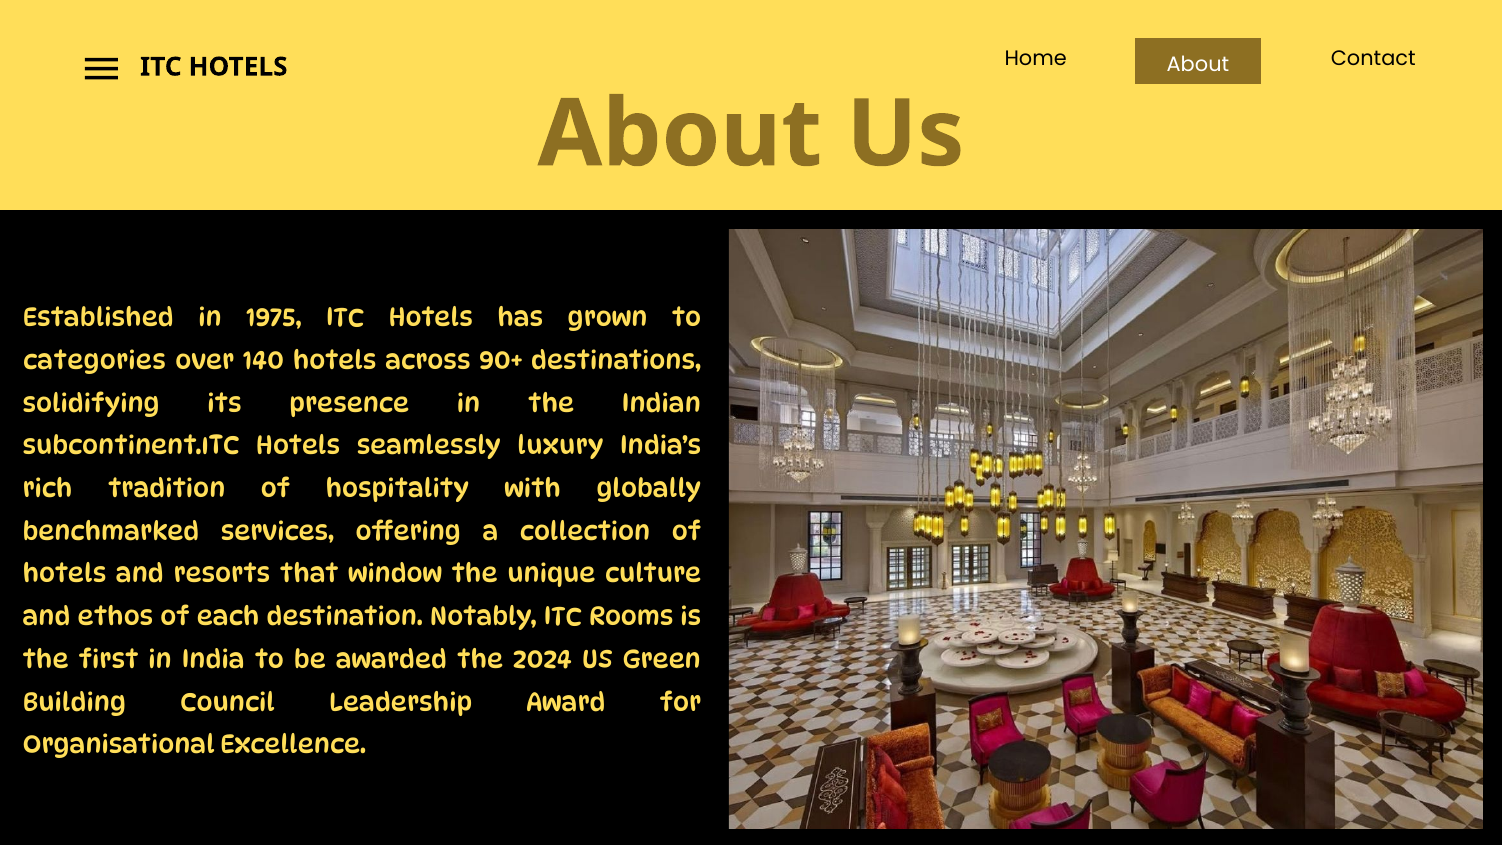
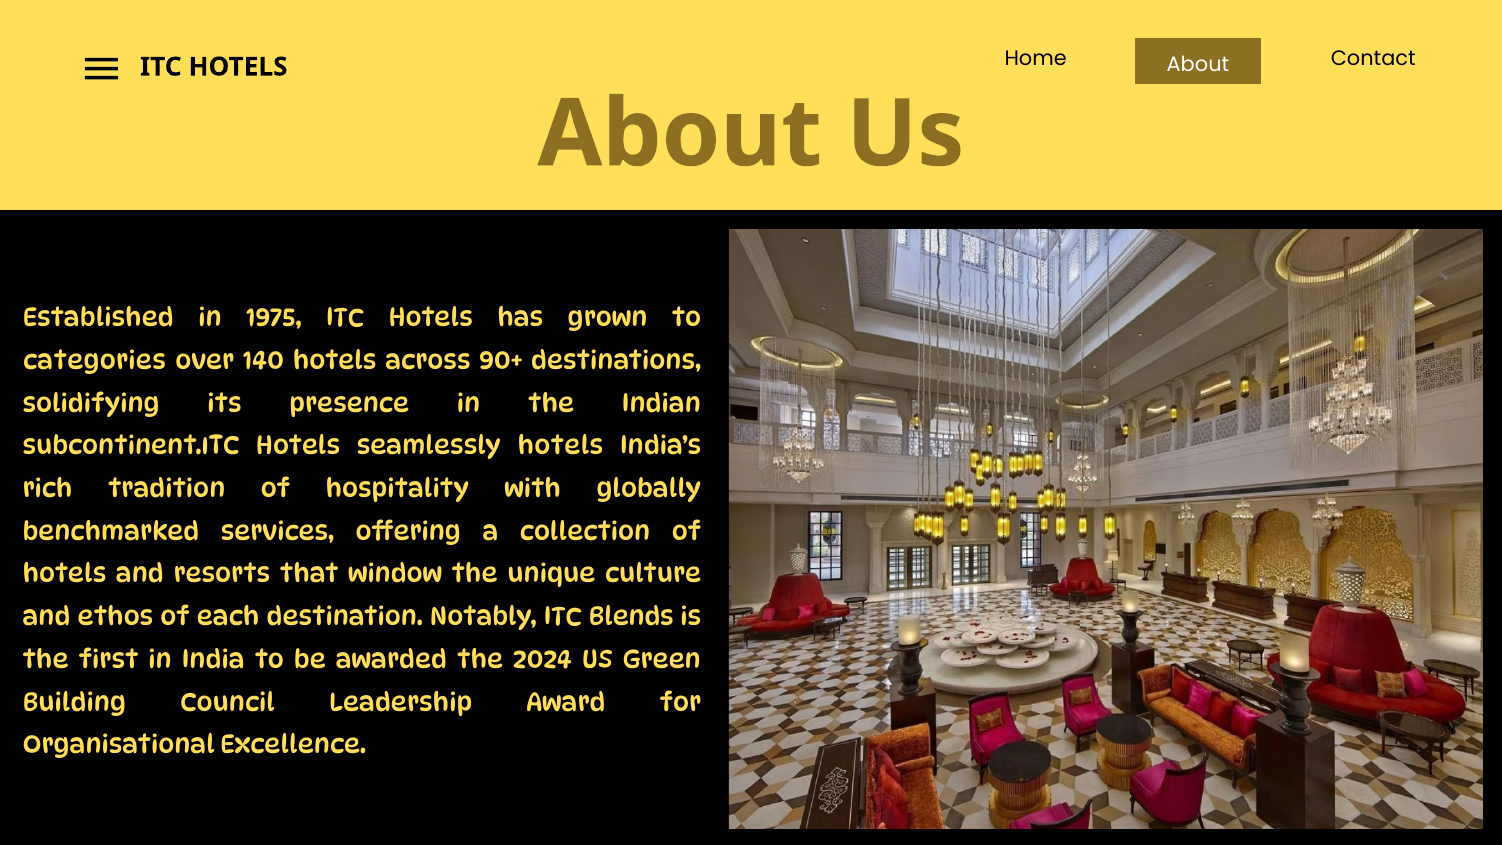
seamlessly luxury: luxury -> hotels (560, 446)
Rooms: Rooms -> Blends (631, 617)
